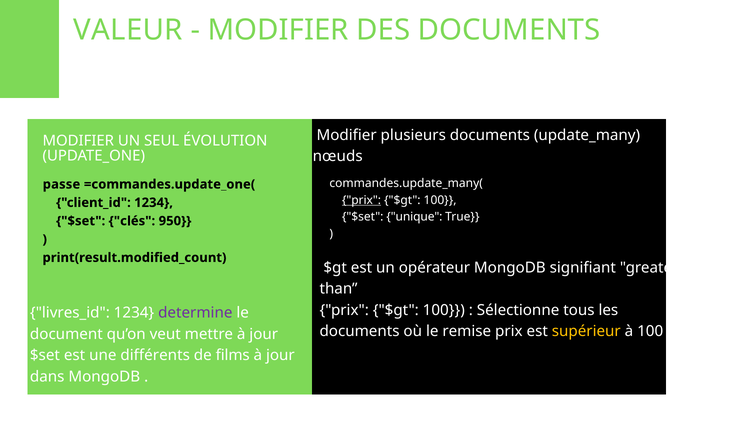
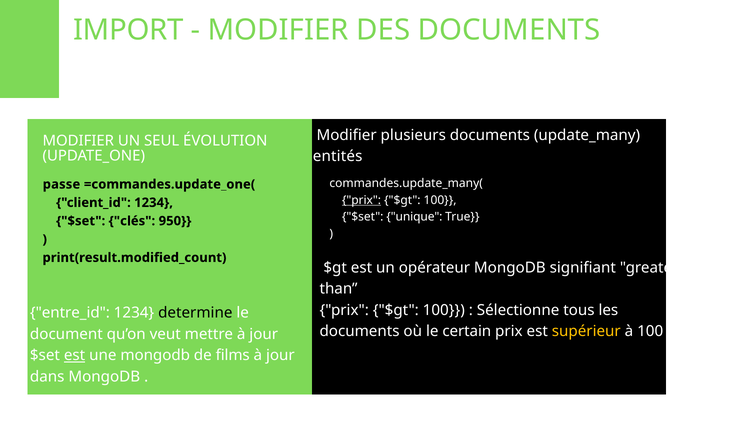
VALEUR: VALEUR -> IMPORT (128, 30)
nœuds: nœuds -> entités (338, 156)
livres_id: livres_id -> entre_id (70, 313)
determine colour: purple -> black (195, 313)
remise: remise -> certain (467, 332)
est underline: none -> present (75, 356)
une différents: différents -> mongodb (155, 356)
